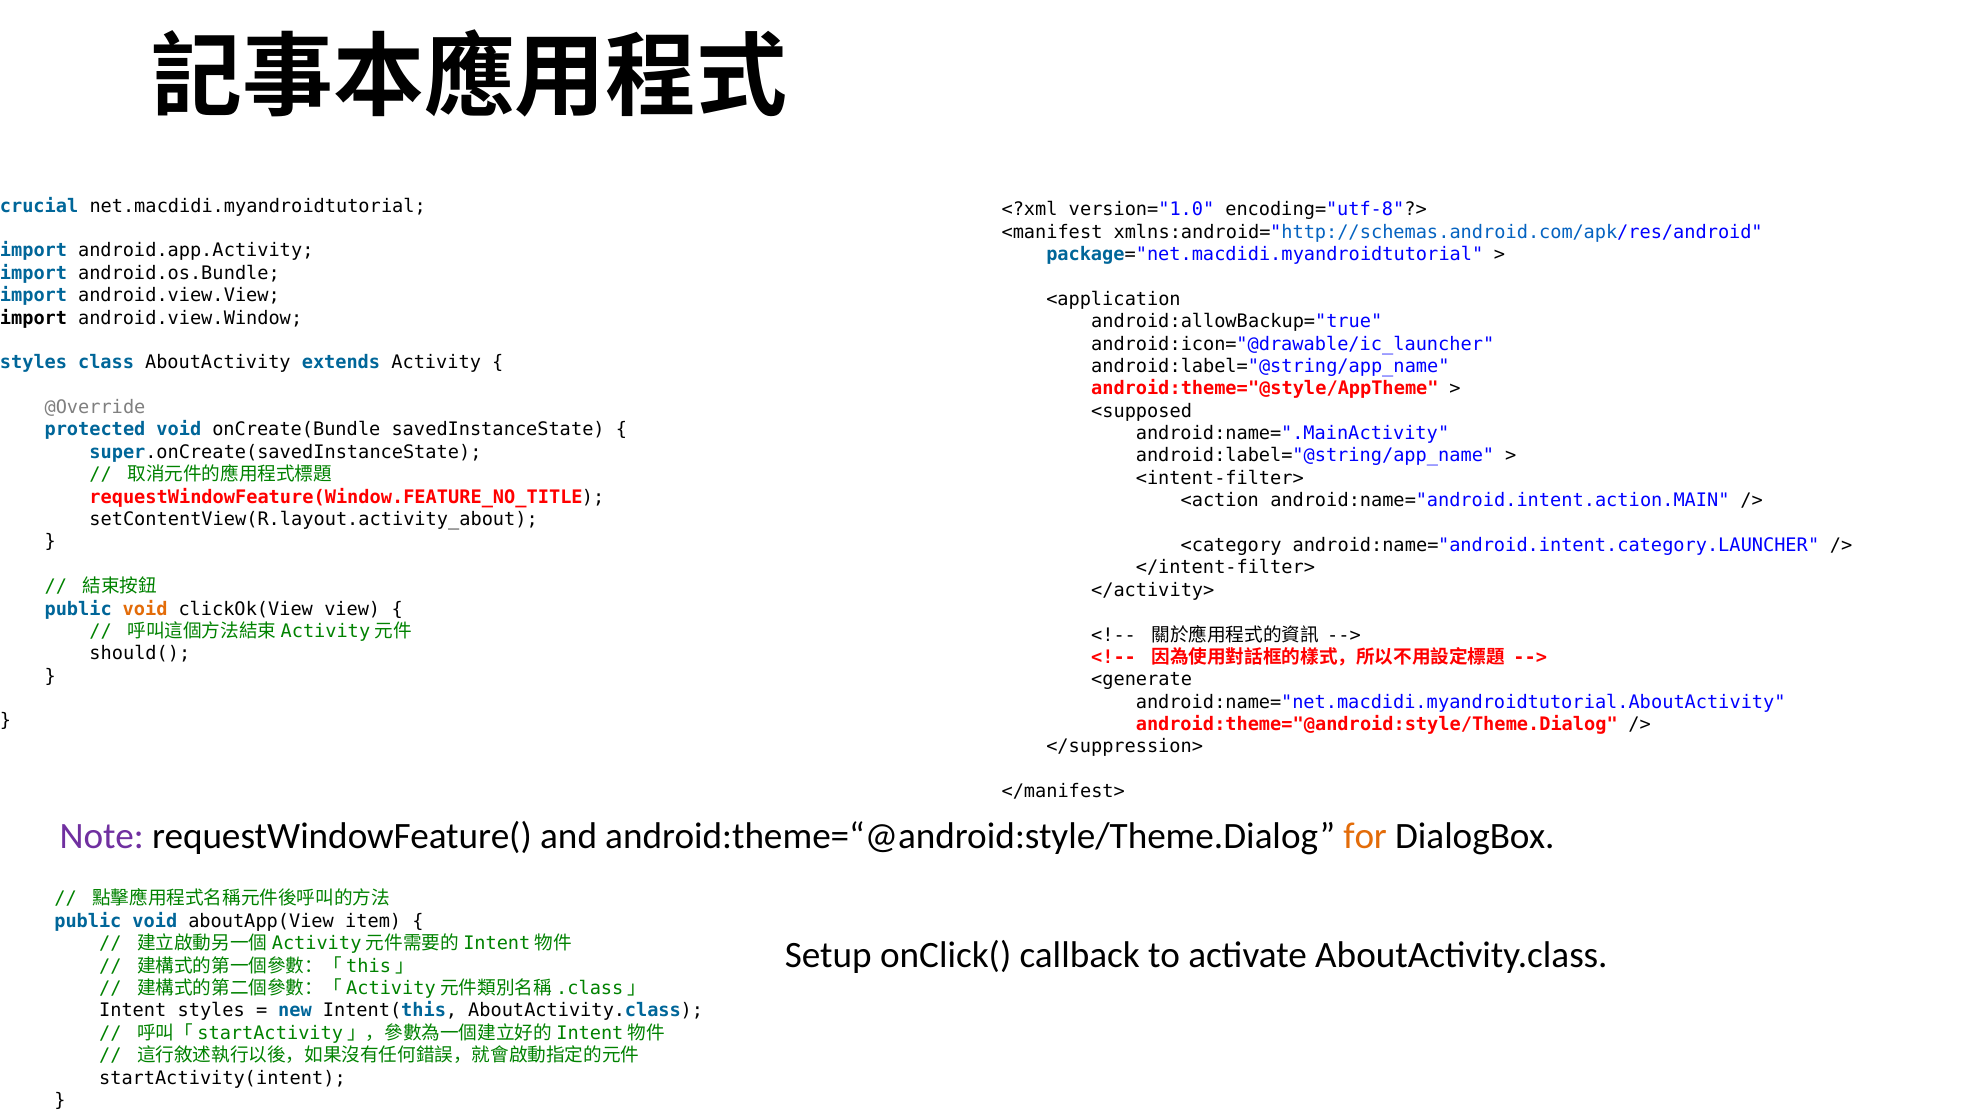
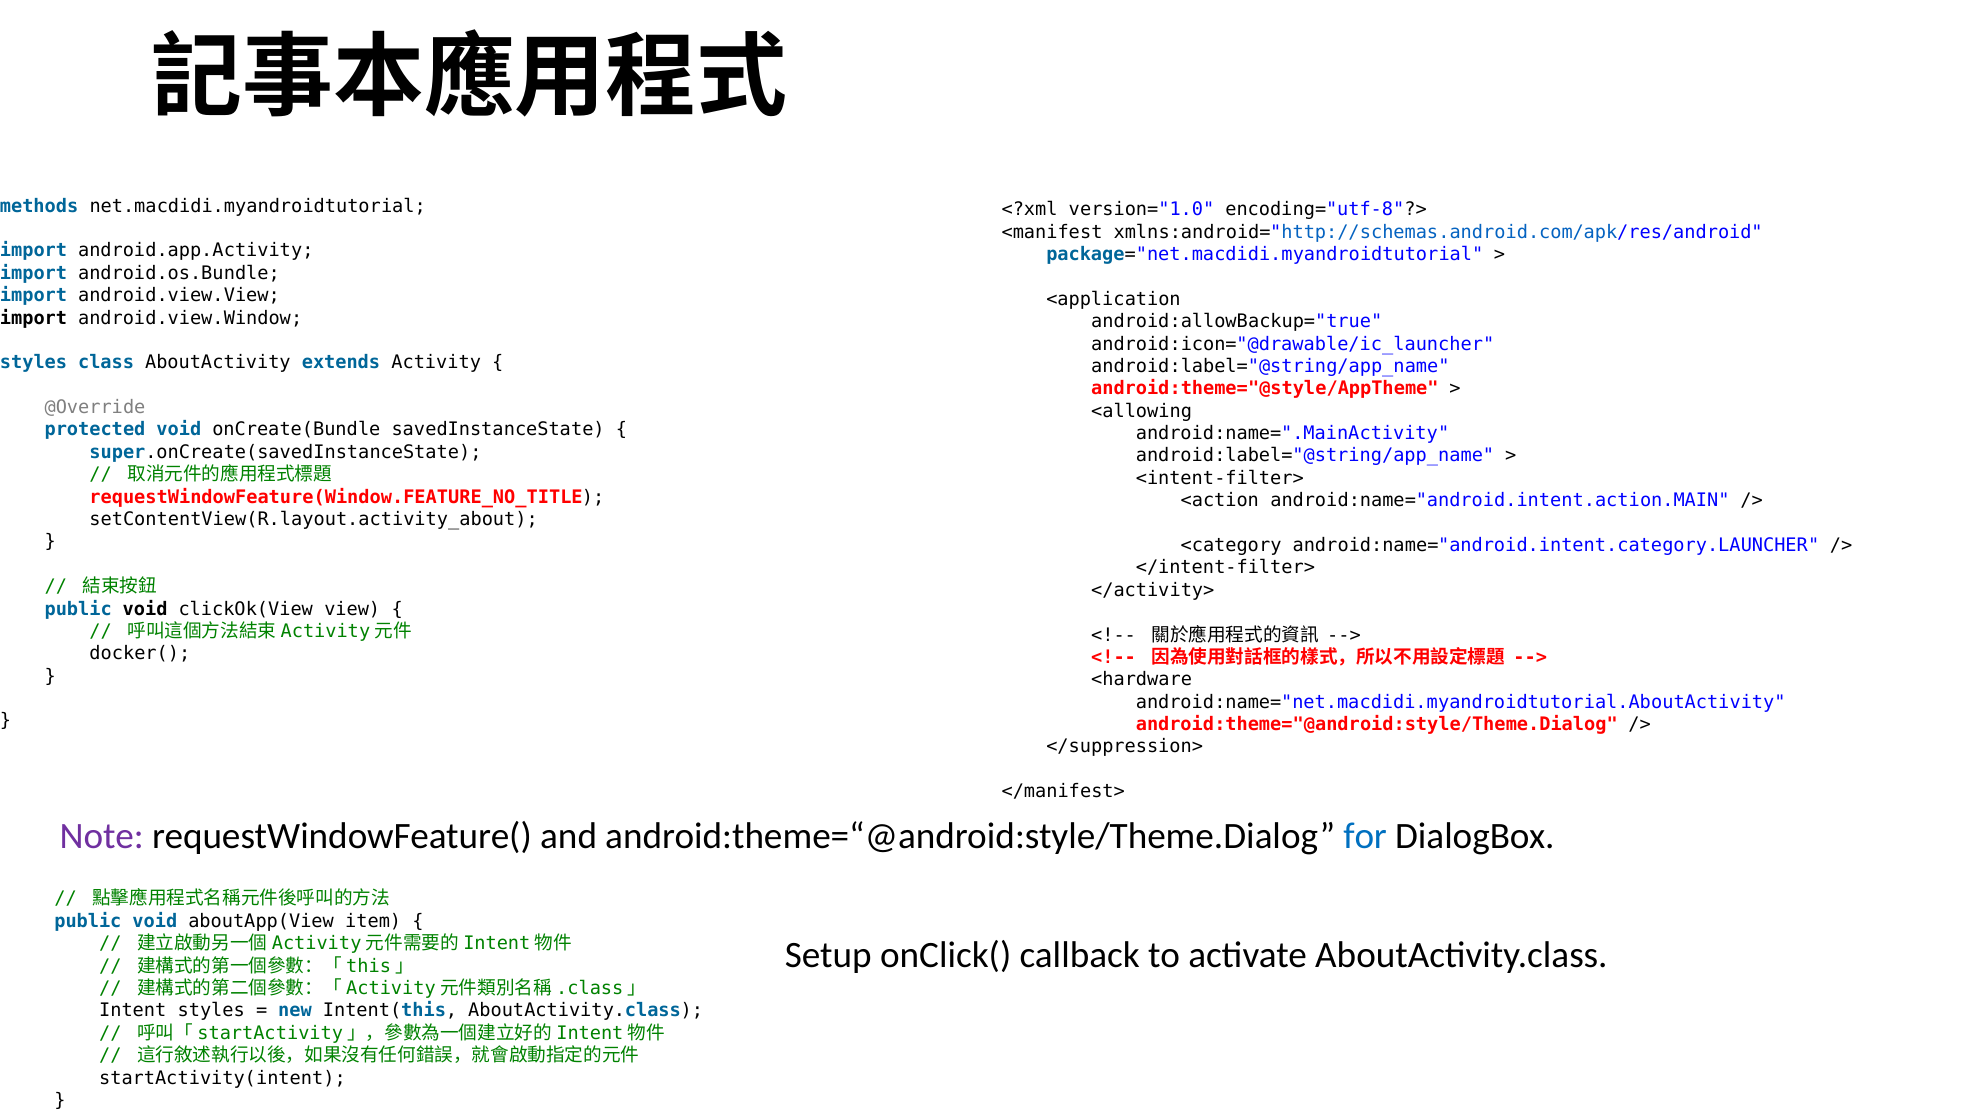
crucial: crucial -> methods (39, 206)
<supposed: <supposed -> <allowing (1142, 411)
void colour: orange -> black (145, 609)
should(: should( -> docker( (140, 654)
<generate: <generate -> <hardware (1142, 680)
for colour: orange -> blue (1365, 836)
